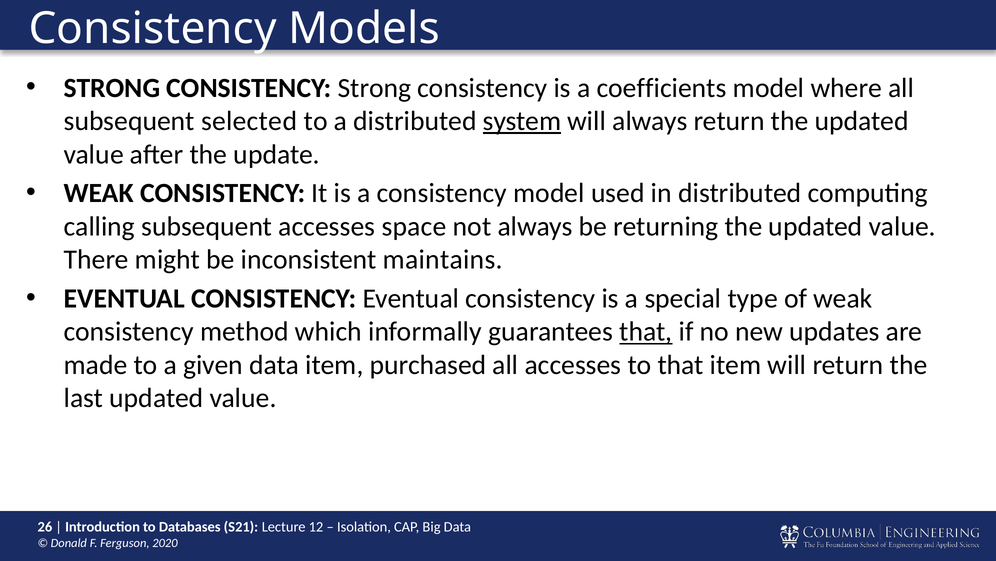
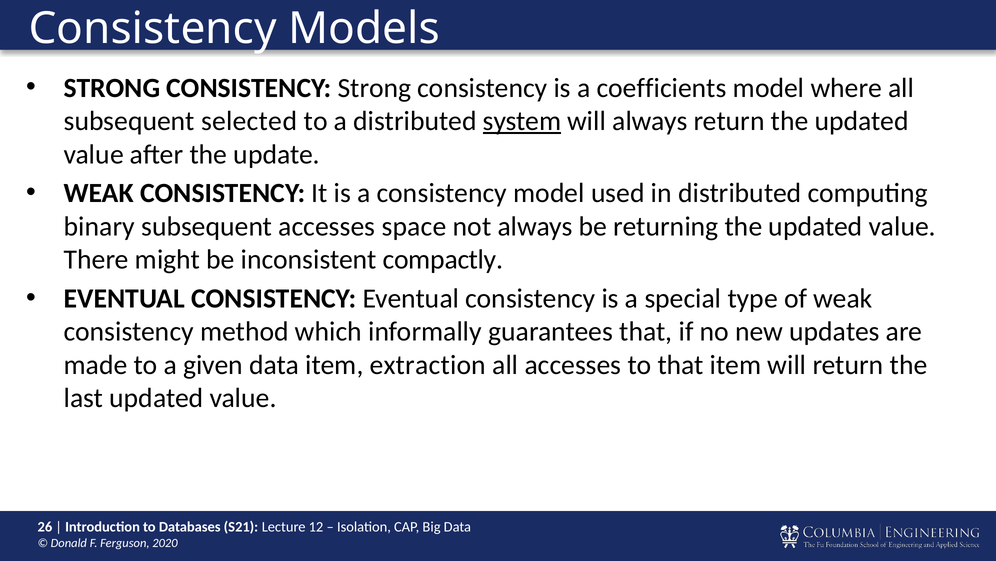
calling: calling -> binary (99, 226)
maintains: maintains -> compactly (443, 259)
that underline: present -> none (646, 331)
purchased: purchased -> extraction (428, 365)
